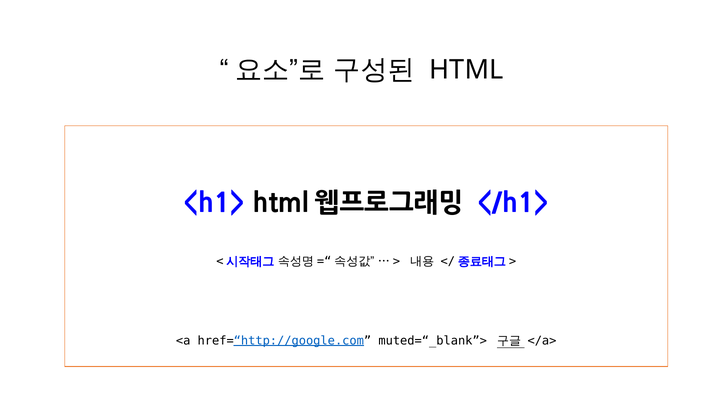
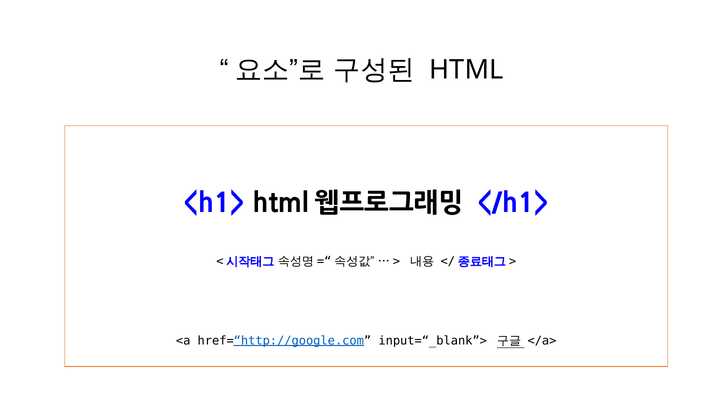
muted=“_blank”>: muted=“_blank”> -> input=“_blank”> (433, 341)
